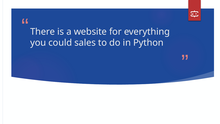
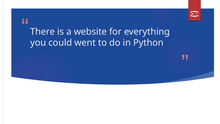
sales: sales -> went (85, 43)
